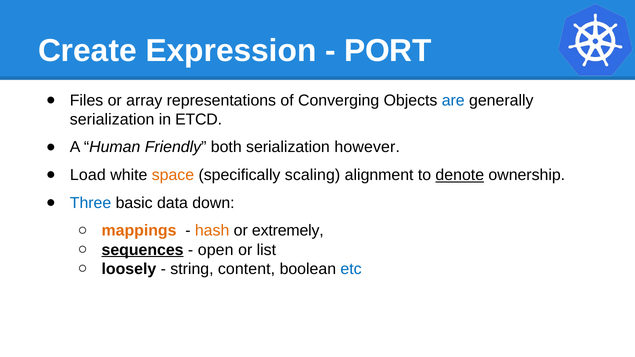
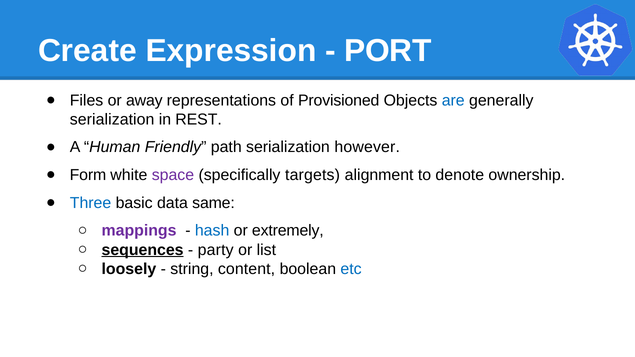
array: array -> away (144, 100)
Converging: Converging -> Provisioned (339, 100)
ETCD: ETCD -> REST (199, 119)
both: both -> path (226, 147)
Load: Load -> Form (88, 175)
space colour: orange -> purple (173, 175)
scaling: scaling -> targets (313, 175)
denote underline: present -> none (460, 175)
down: down -> same (214, 203)
mappings colour: orange -> purple (139, 231)
hash colour: orange -> blue (212, 231)
open: open -> party (216, 250)
